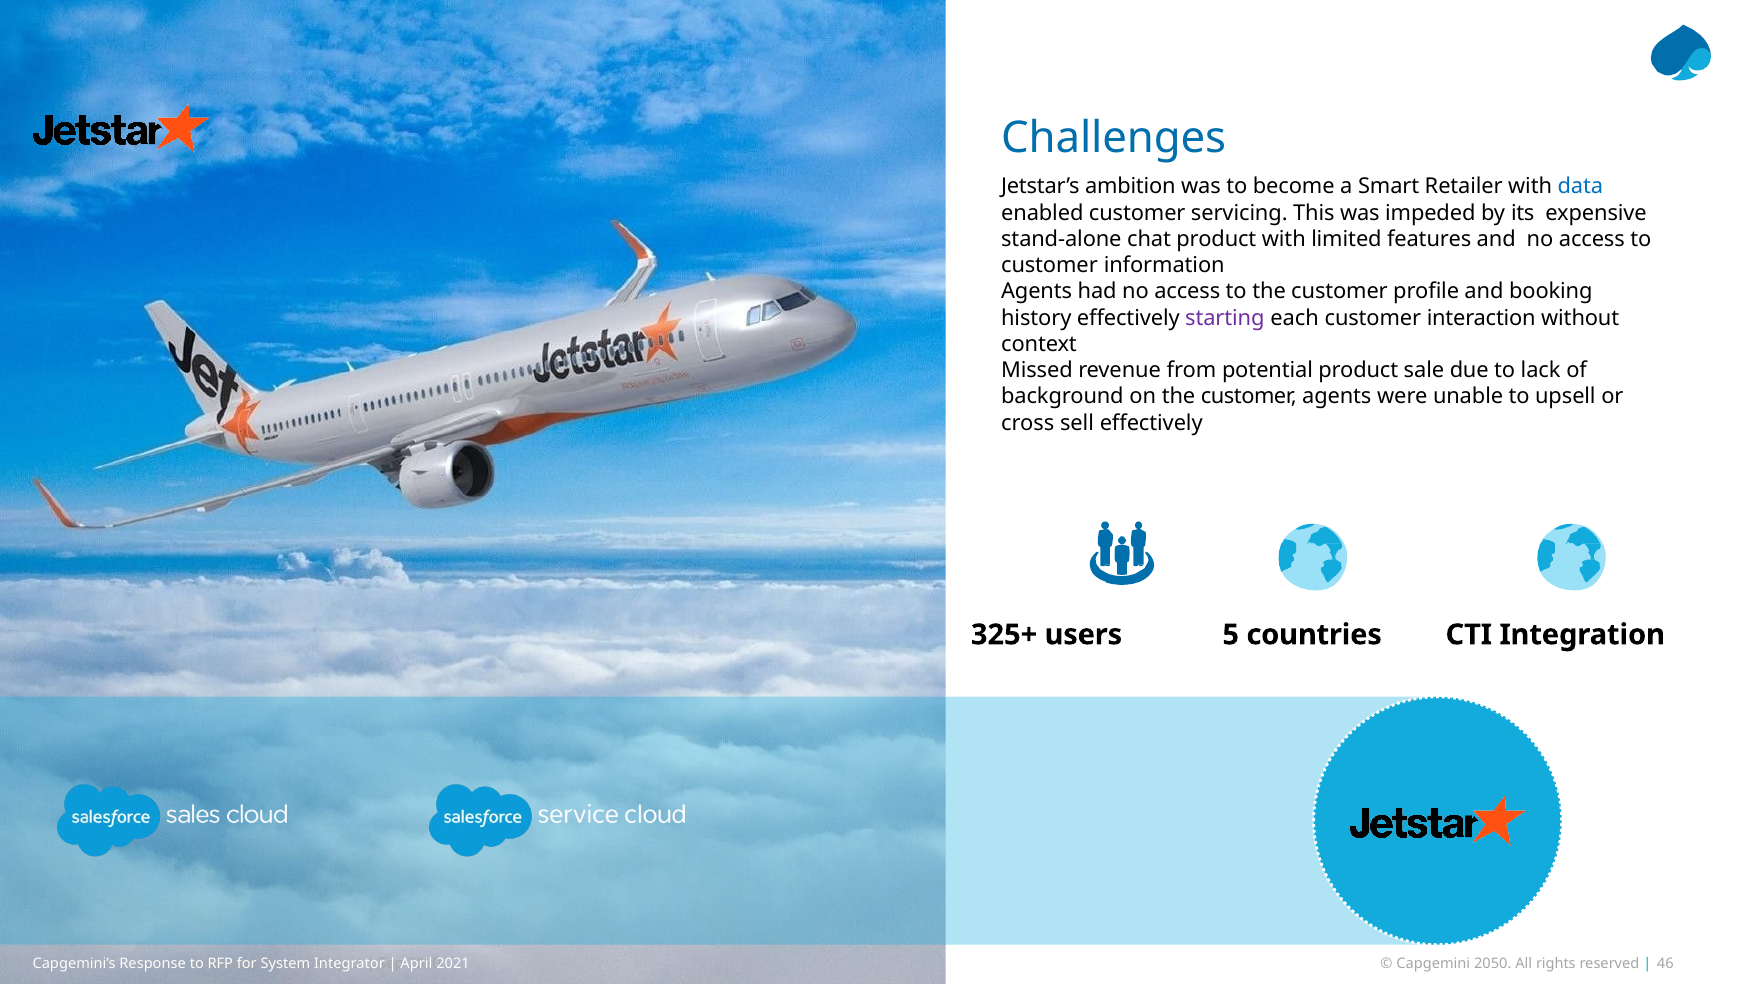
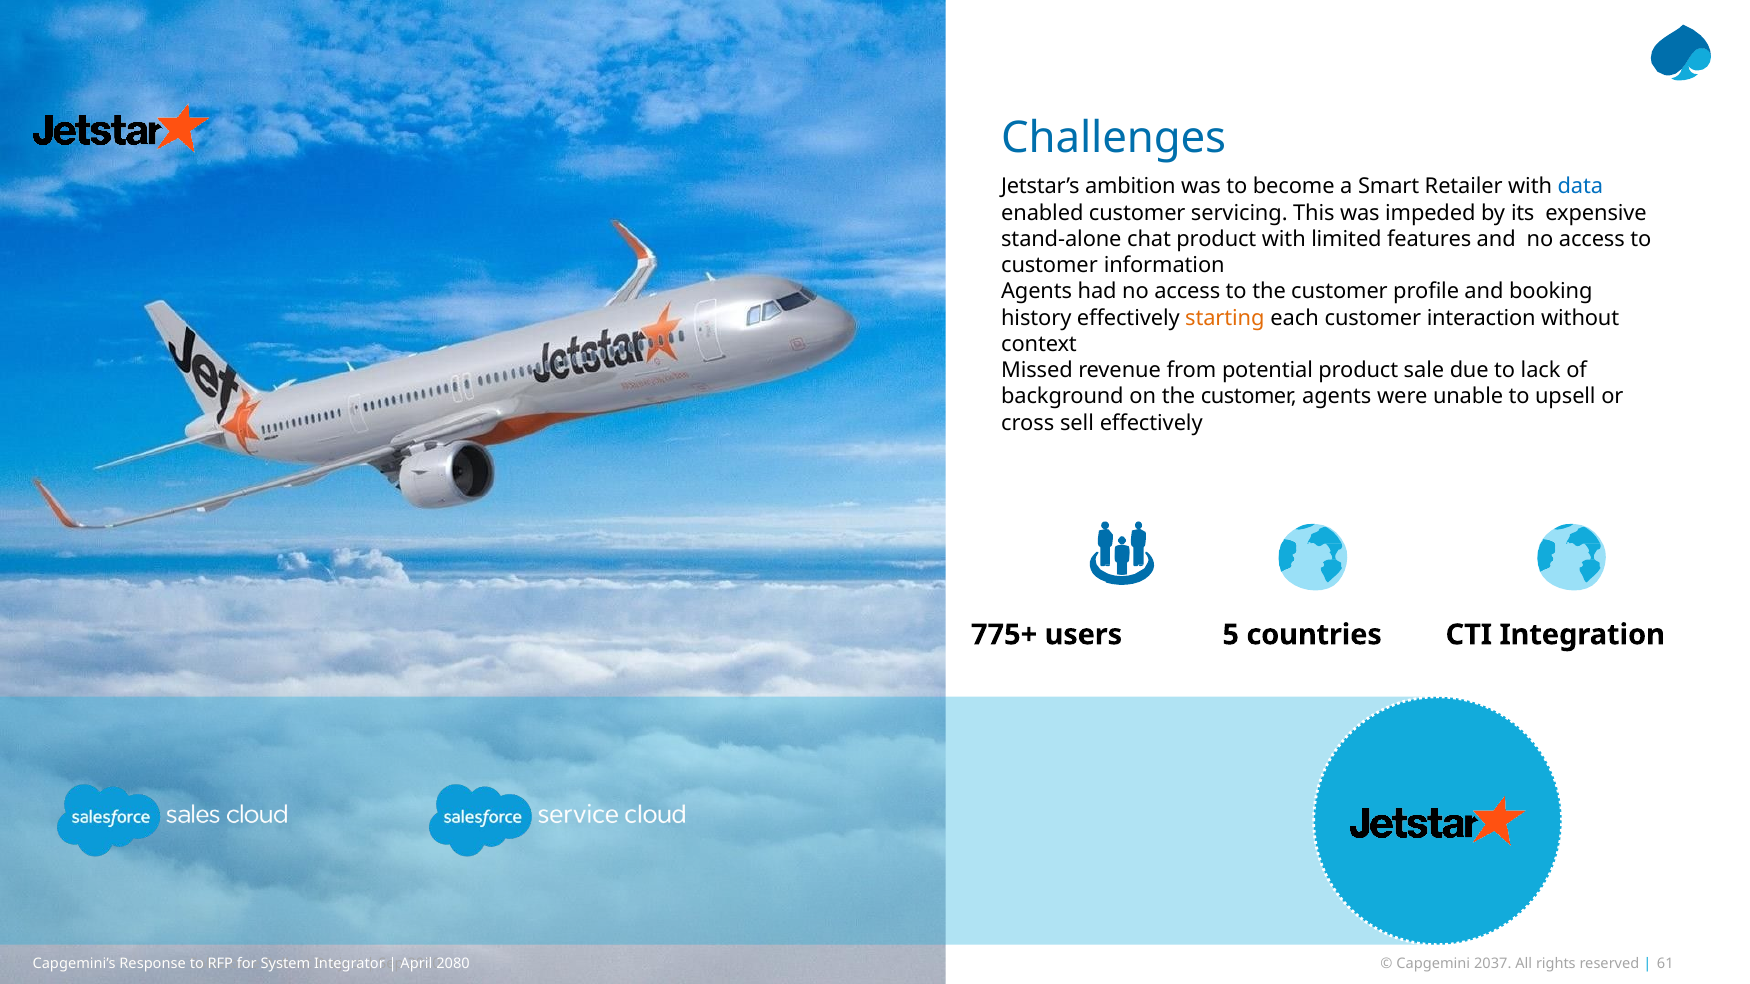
starting colour: purple -> orange (1225, 318)
325+: 325+ -> 775+ (1004, 635)
2021: 2021 -> 2080 (453, 964)
2050: 2050 -> 2037 (1493, 964)
46: 46 -> 61 (1665, 964)
